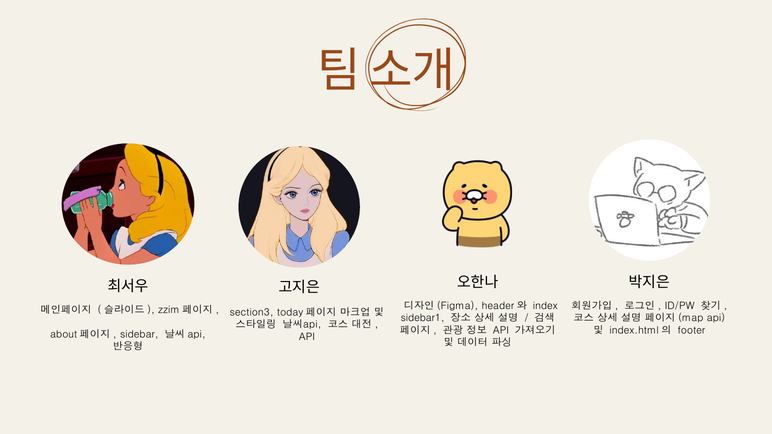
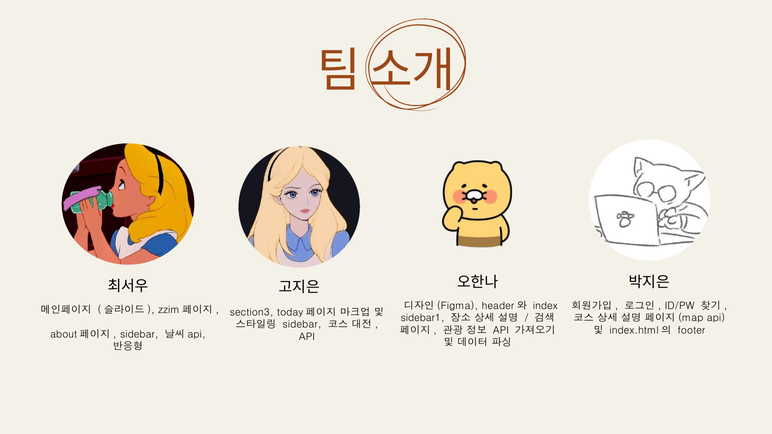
날씨api: 날씨api -> sidebar (302, 325)
